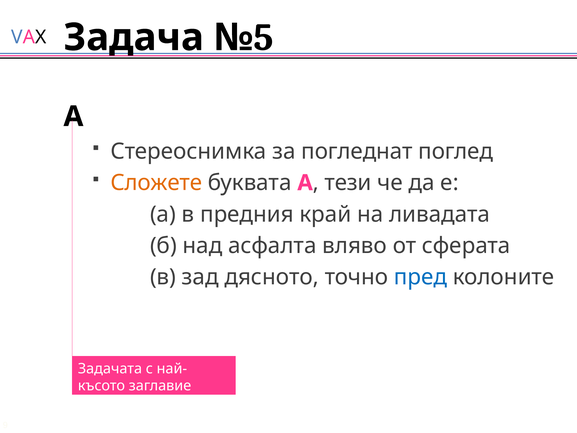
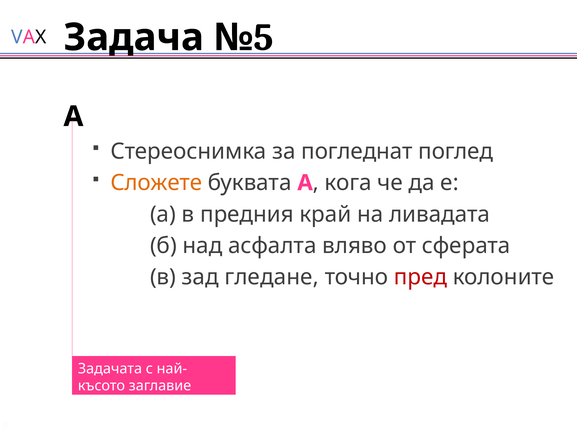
тези: тези -> кога (348, 183)
дясното: дясното -> гледане (272, 277)
пред colour: blue -> red (421, 277)
